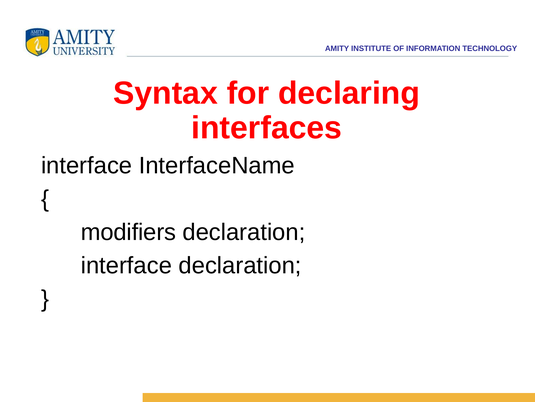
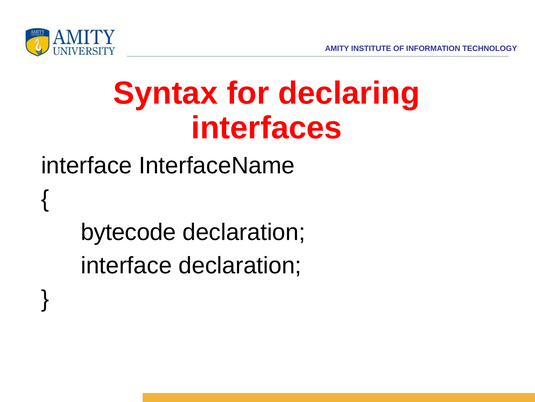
modifiers: modifiers -> bytecode (128, 232)
